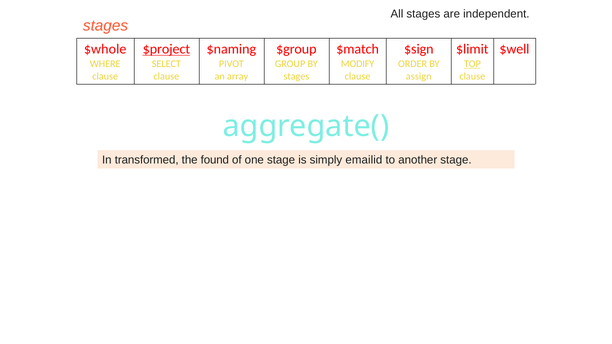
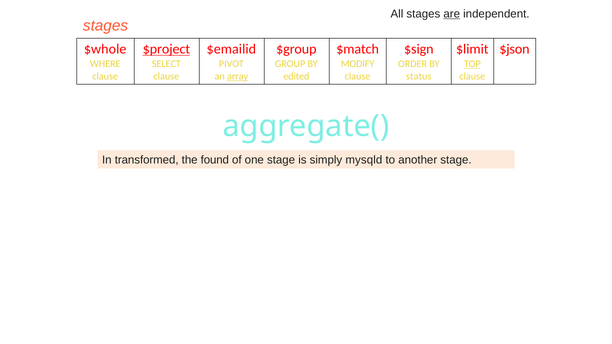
are underline: none -> present (452, 14)
$naming: $naming -> $emailid (231, 49)
$well: $well -> $json (514, 49)
array underline: none -> present (238, 76)
stages: stages -> edited (296, 76)
assign: assign -> status (419, 76)
emailid: emailid -> mysqld (364, 160)
